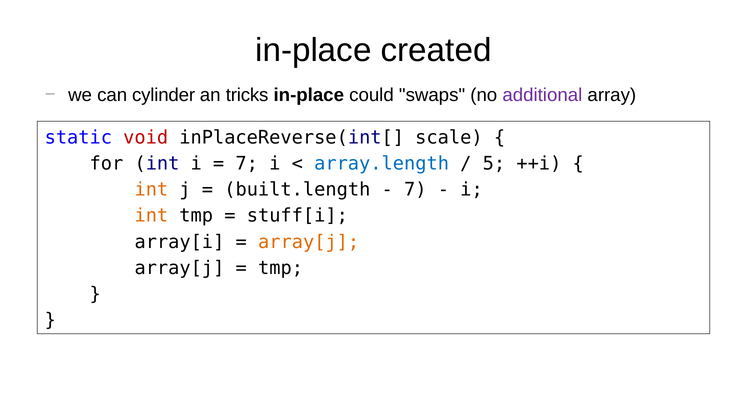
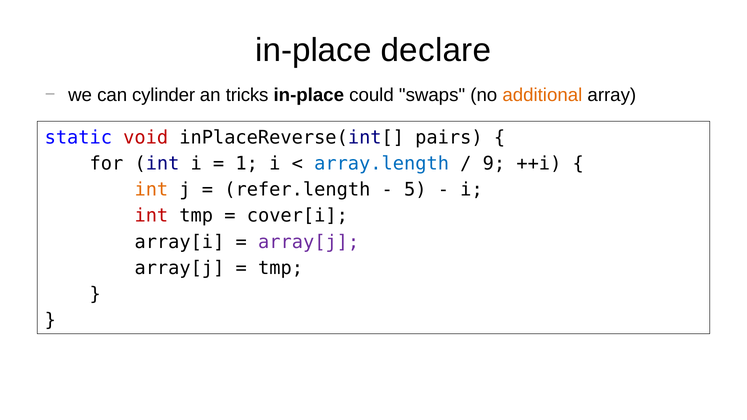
created: created -> declare (436, 50)
additional colour: purple -> orange (542, 95)
scale: scale -> pairs (449, 137)
7: 7 -> 1 (247, 164)
5: 5 -> 9 (494, 164)
built.length: built.length -> refer.length (297, 190)
7: 7 -> 5 (415, 190)
int colour: orange -> red (151, 216)
stuff[i: stuff[i -> cover[i (297, 216)
array[j colour: orange -> purple (309, 242)
